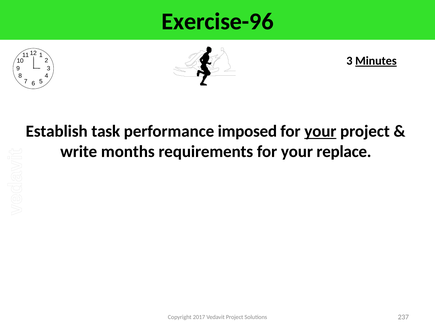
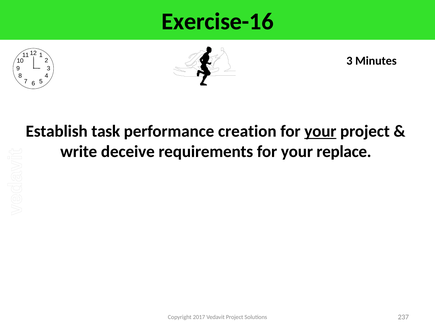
Exercise-96: Exercise-96 -> Exercise-16 (218, 22)
Minutes underline: present -> none (376, 61)
imposed: imposed -> creation (247, 131)
months: months -> deceive (128, 152)
